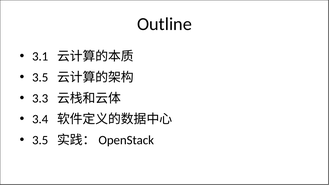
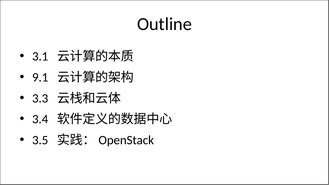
3.5: 3.5 -> 9.1 (40, 77)
